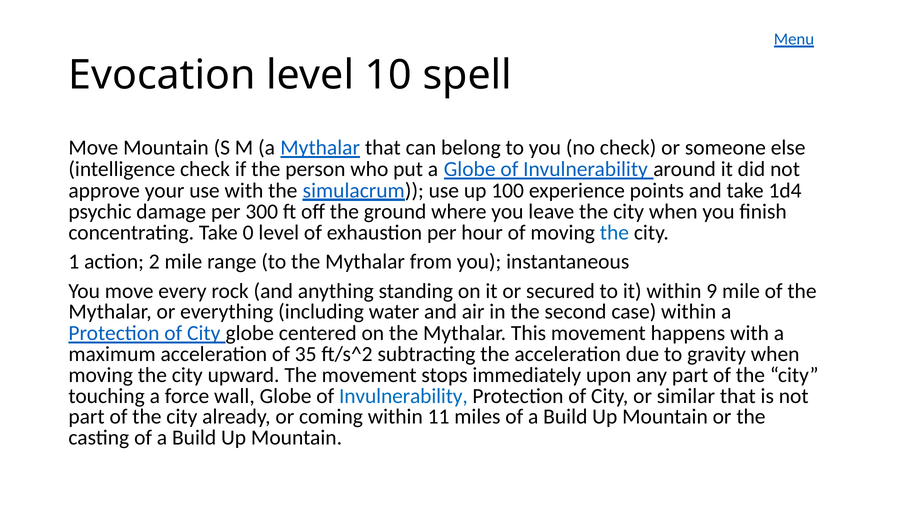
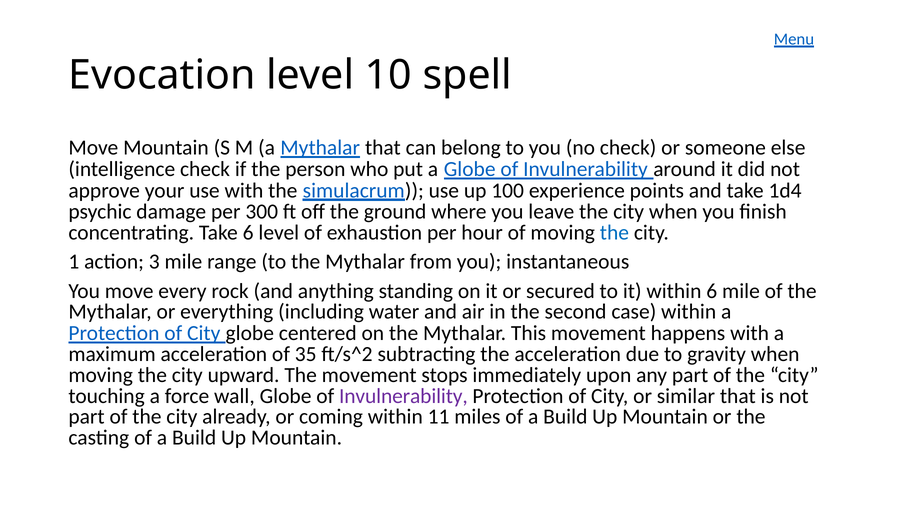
Take 0: 0 -> 6 (248, 232)
2: 2 -> 3 (154, 262)
within 9: 9 -> 6 (712, 291)
Invulnerability colour: blue -> purple (403, 396)
